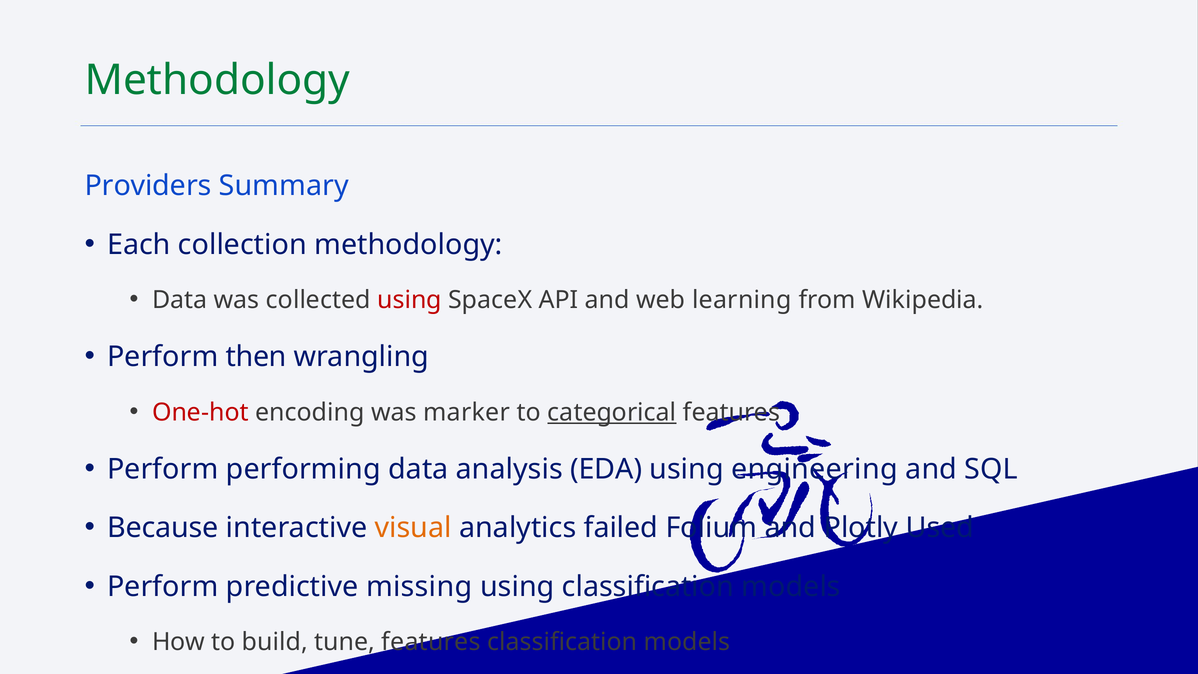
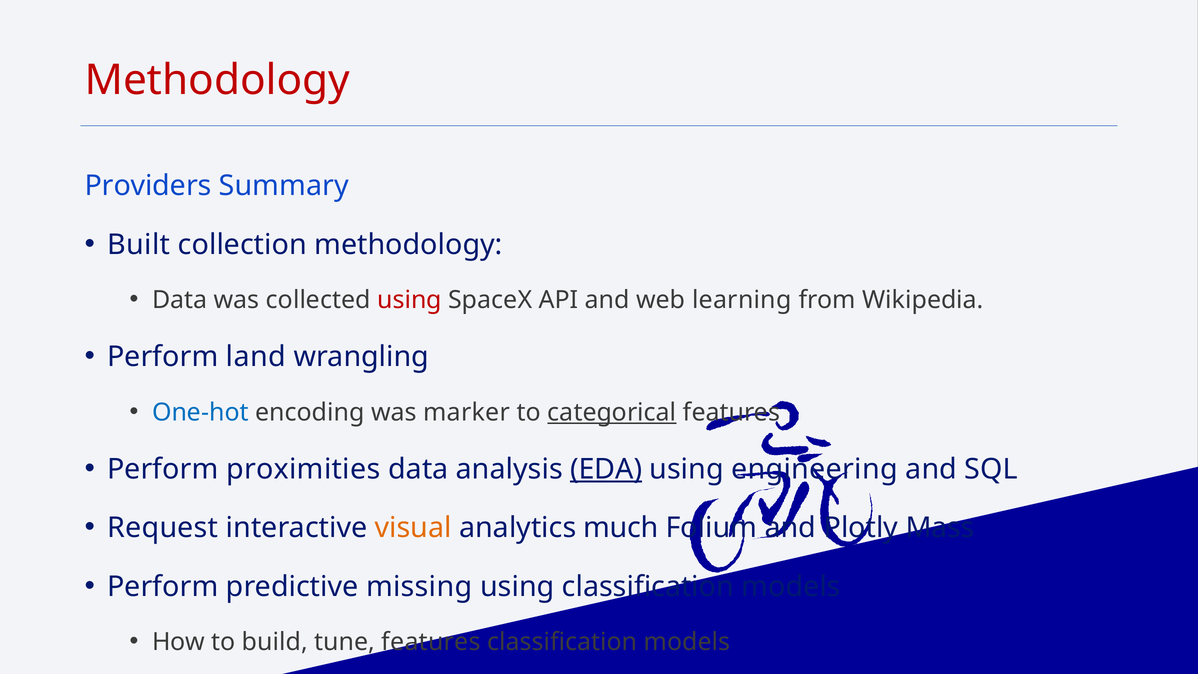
Methodology colour: green -> red (217, 80)
Each: Each -> Built (139, 245)
then: then -> land (256, 357)
One-hot colour: red -> blue (200, 412)
performing: performing -> proximities (303, 469)
EDA underline: none -> present (606, 469)
Because: Because -> Request (163, 528)
failed: failed -> much (621, 528)
Used: Used -> Mass (940, 528)
